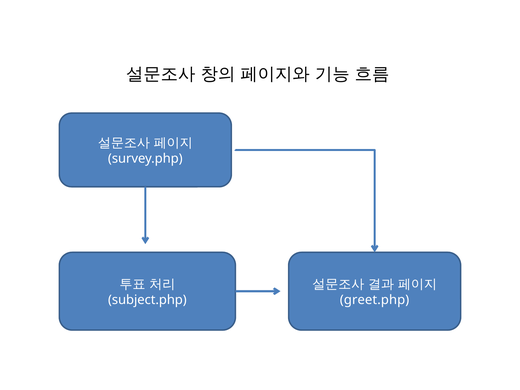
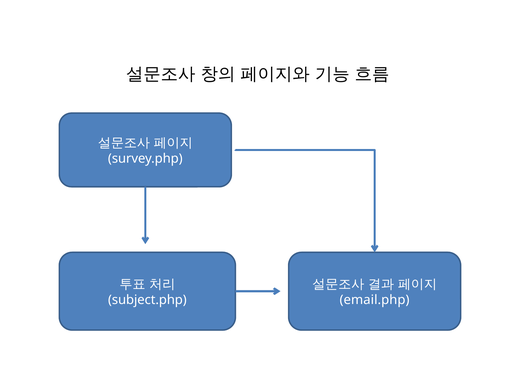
greet.php: greet.php -> email.php (375, 300)
